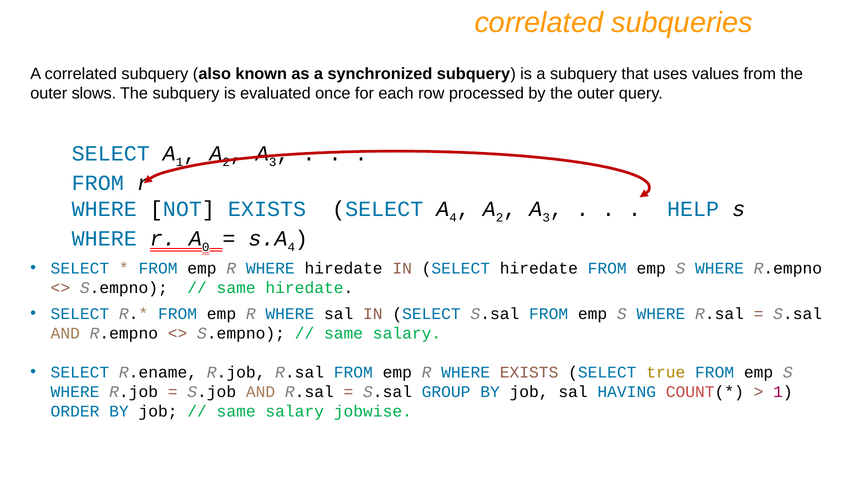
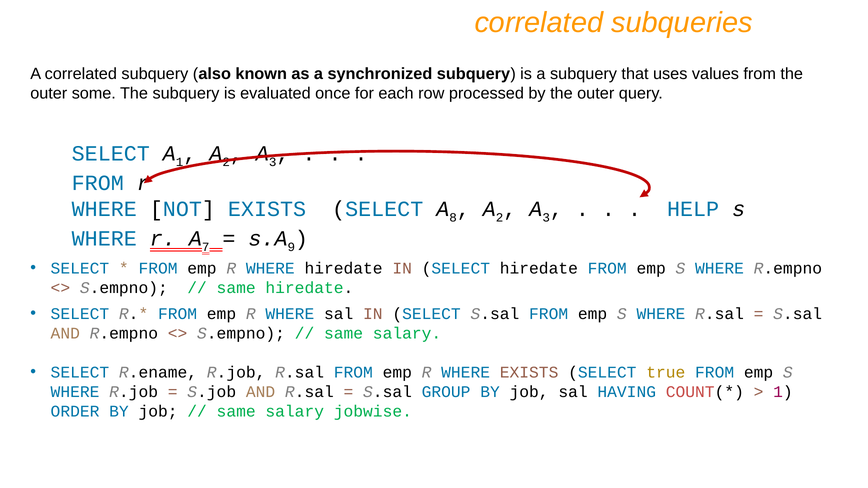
slows: slows -> some (94, 93)
A 4: 4 -> 8 (453, 218)
0: 0 -> 7 (206, 247)
4: 4 -> 9 (291, 247)
